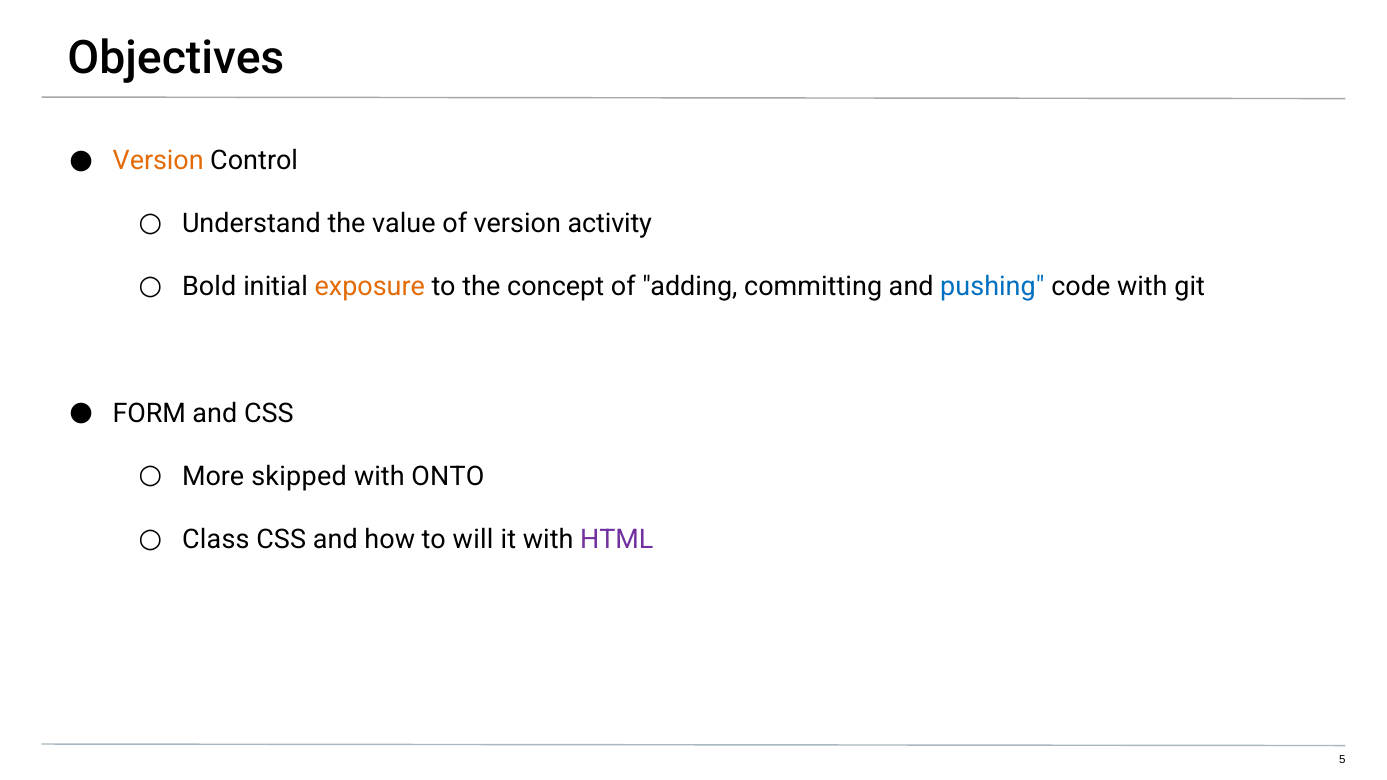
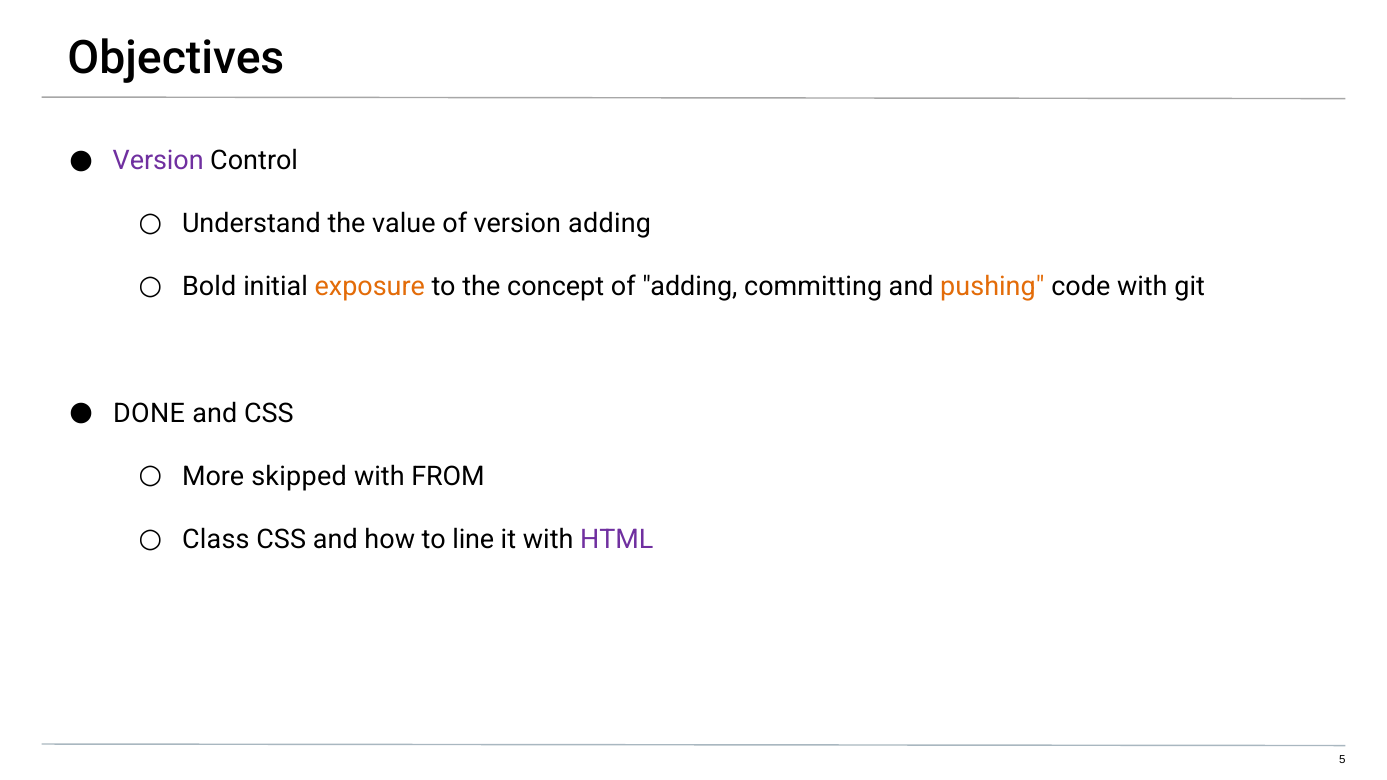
Version colour: orange -> purple (158, 161)
version activity: activity -> adding (610, 224)
pushing colour: blue -> orange (992, 287)
FORM: FORM -> DONE (149, 414)
ONTO: ONTO -> FROM (448, 477)
will: will -> line (473, 540)
